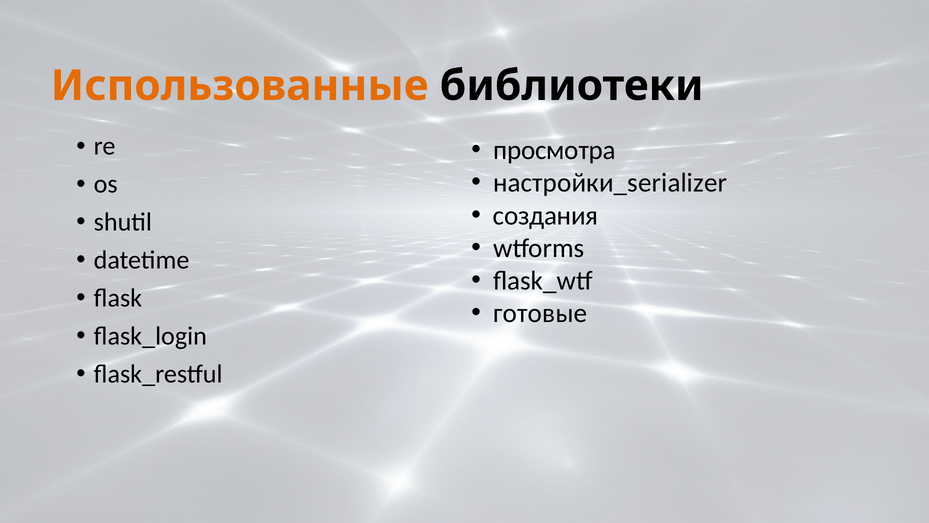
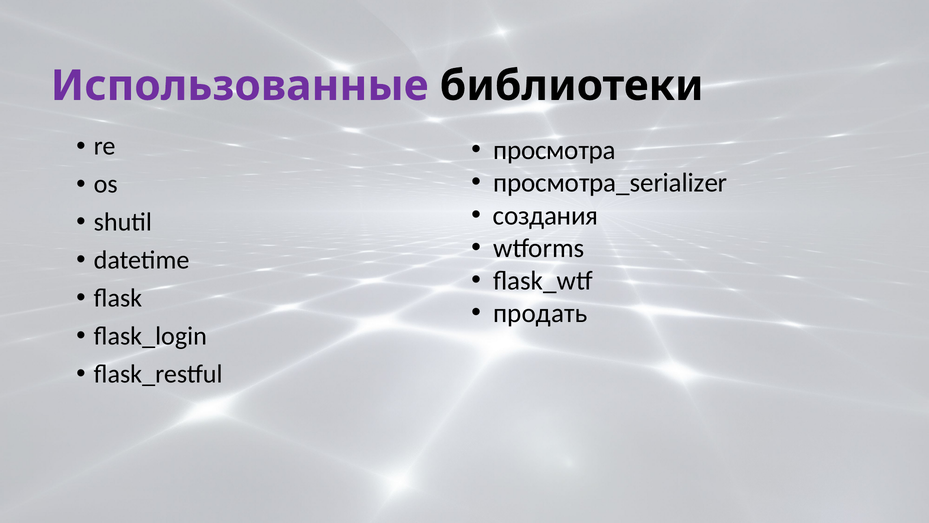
Использованные colour: orange -> purple (240, 86)
настройки_serializer: настройки_serializer -> просмотра_serializer (610, 183)
готовые: готовые -> продать (540, 313)
